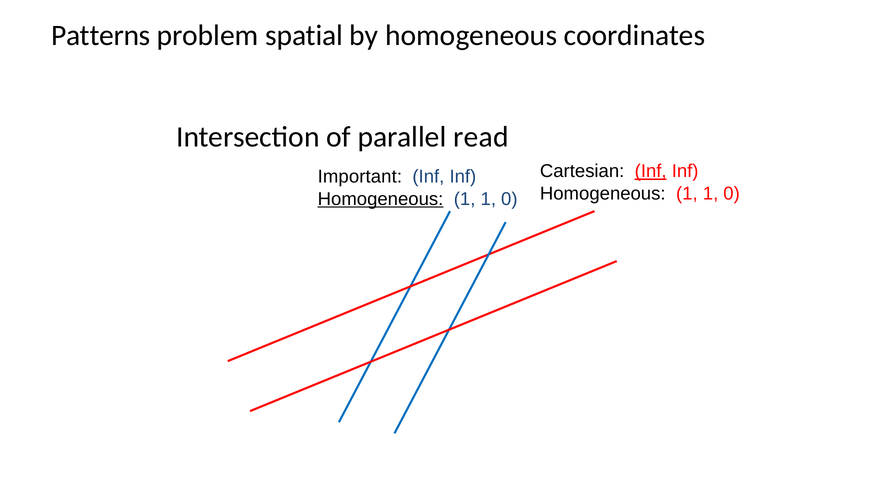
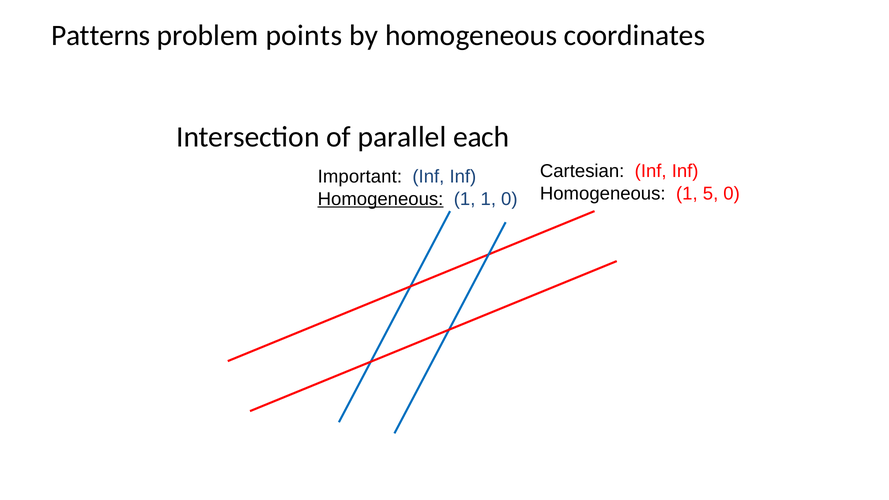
spatial: spatial -> points (304, 35)
read: read -> each (481, 137)
Inf underline: present -> none (651, 171)
1: 1 -> 5 (711, 193)
